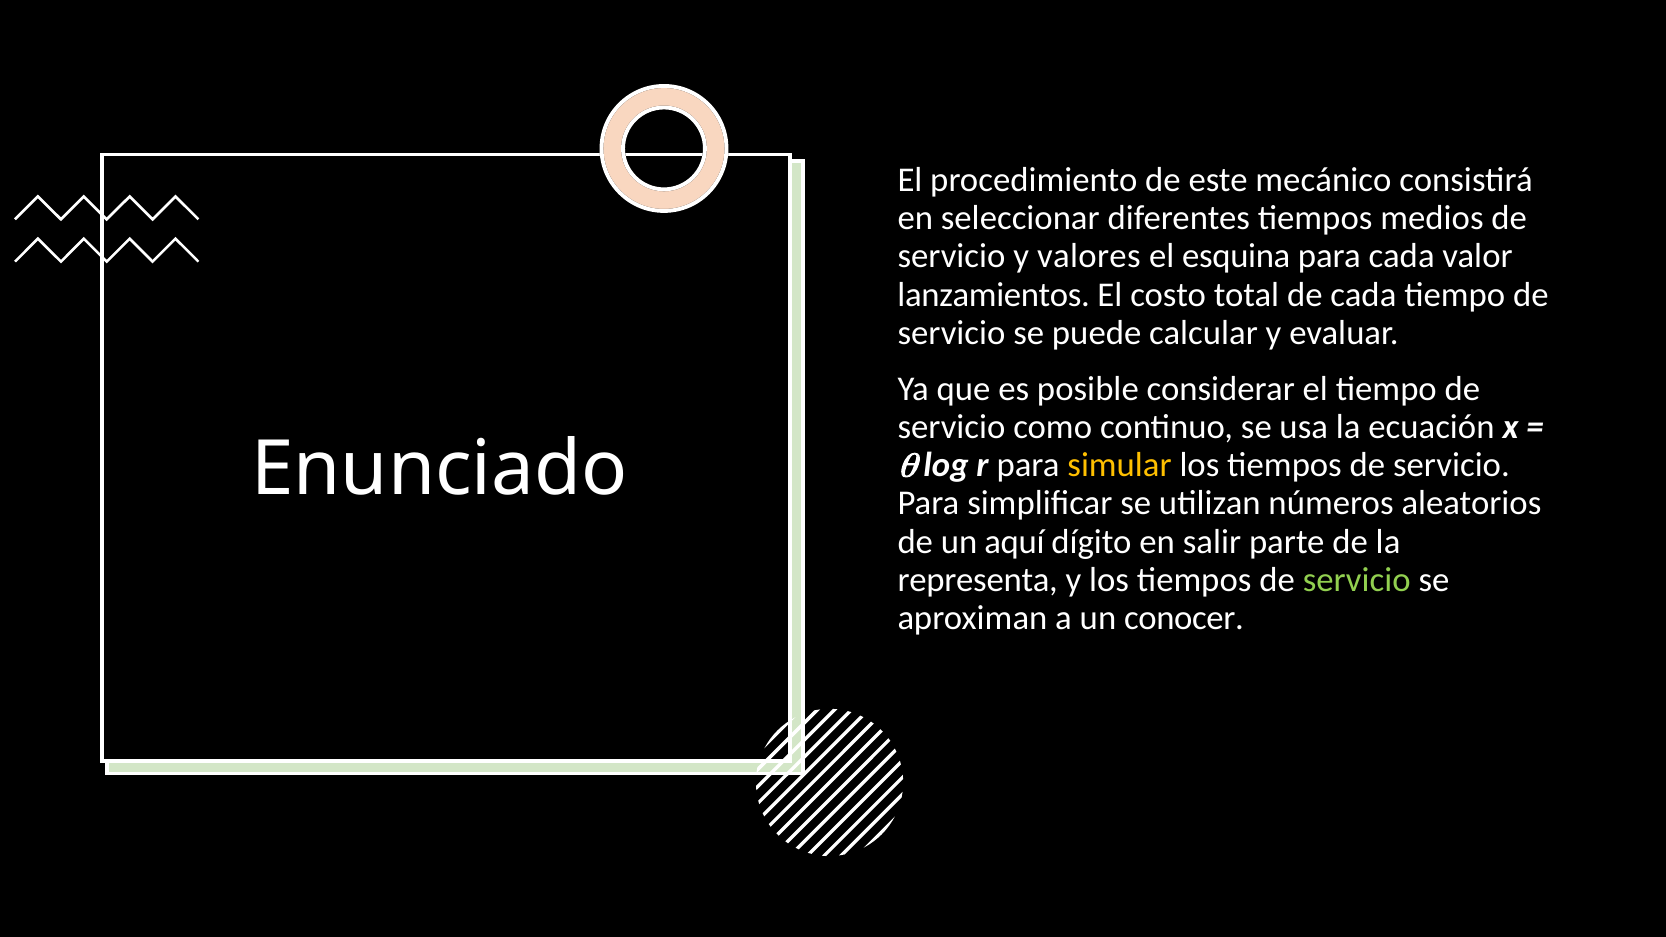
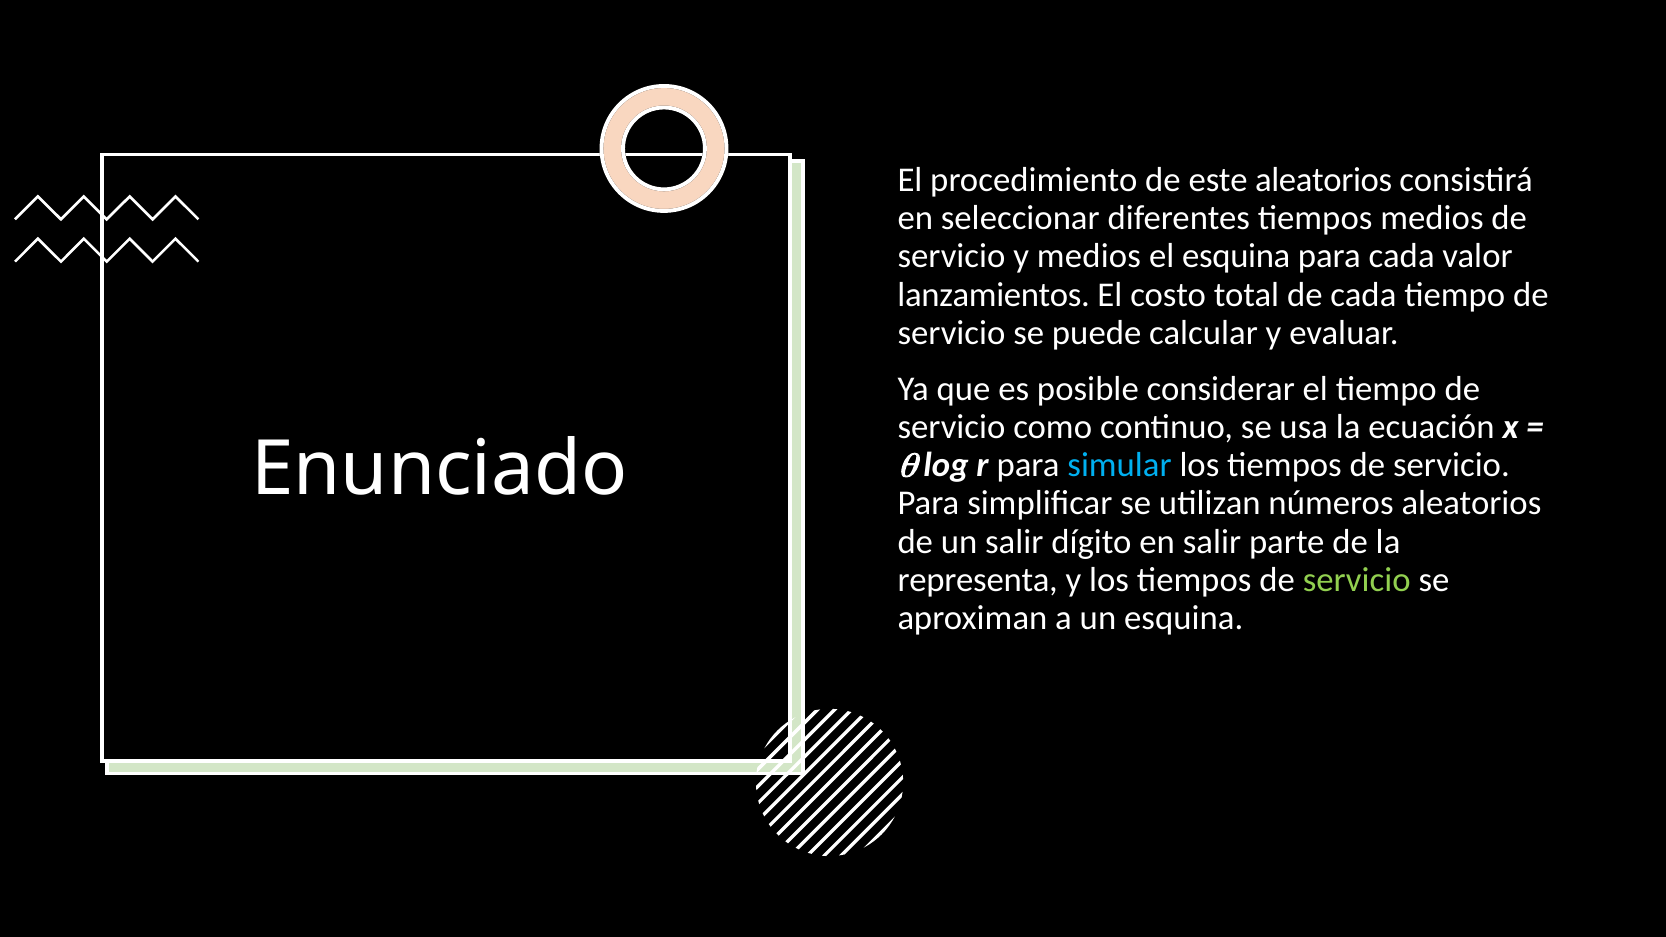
este mecánico: mecánico -> aleatorios (1324, 180)
y valores: valores -> medios (1089, 256)
simular colour: yellow -> light blue (1120, 465)
un aquí: aquí -> salir (1014, 542)
un conocer: conocer -> esquina (1184, 618)
